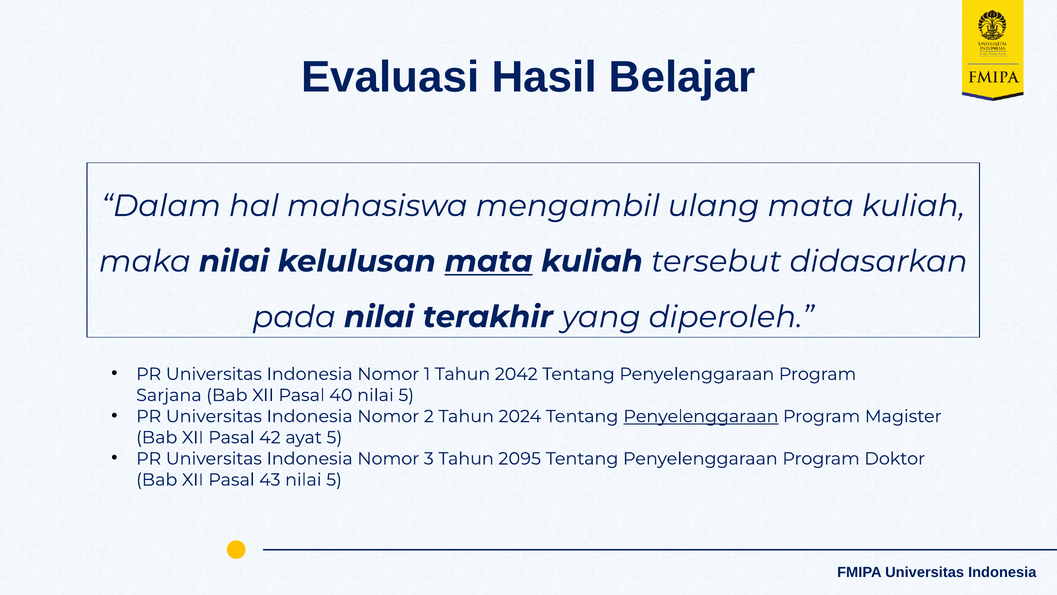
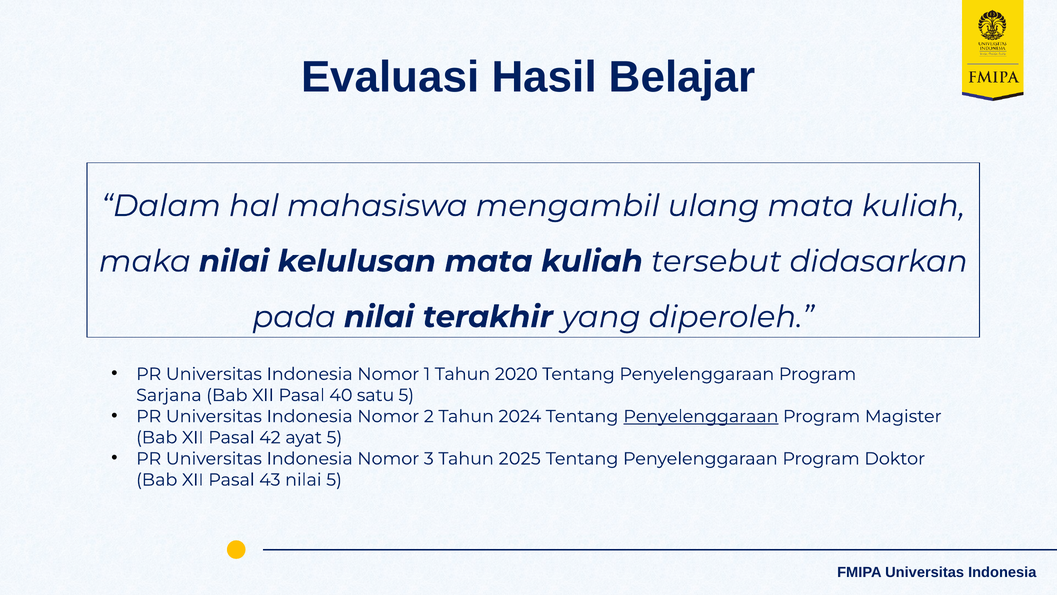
mata underline: present -> none (489, 261)
2042: 2042 -> 2020 (516, 374)
40 nilai: nilai -> satu (376, 395)
2095: 2095 -> 2025 (520, 458)
